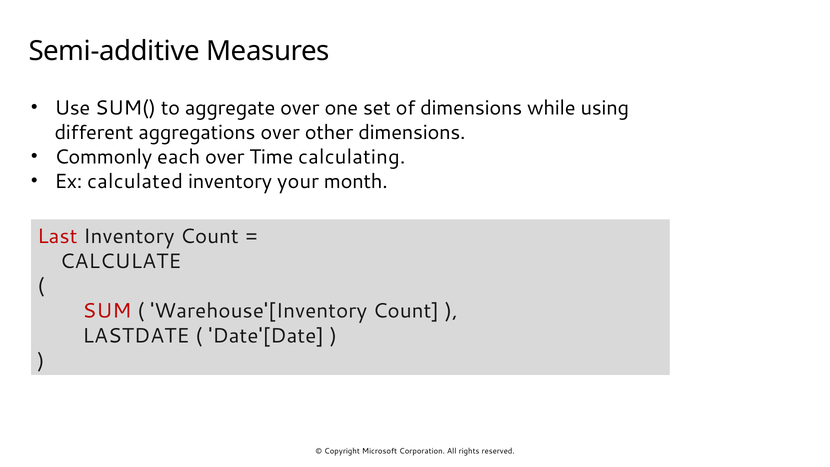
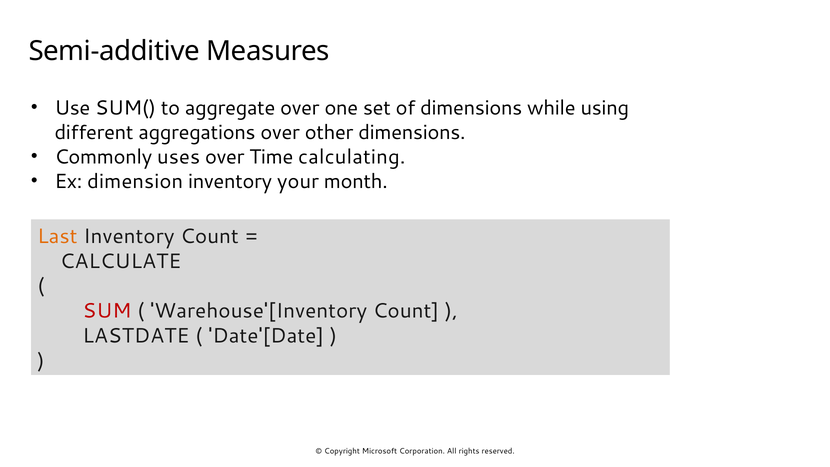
each: each -> uses (179, 157)
calculated: calculated -> dimension (135, 181)
Last colour: red -> orange (57, 236)
